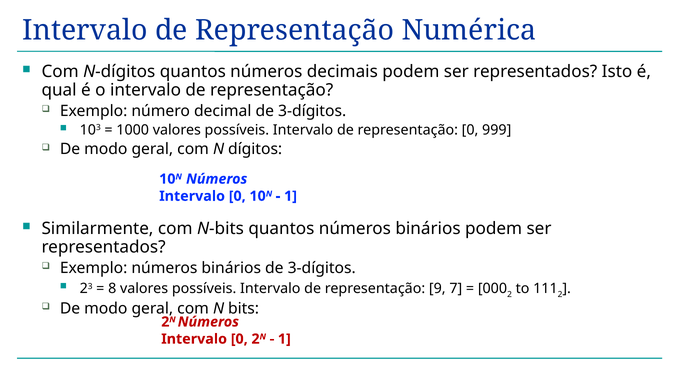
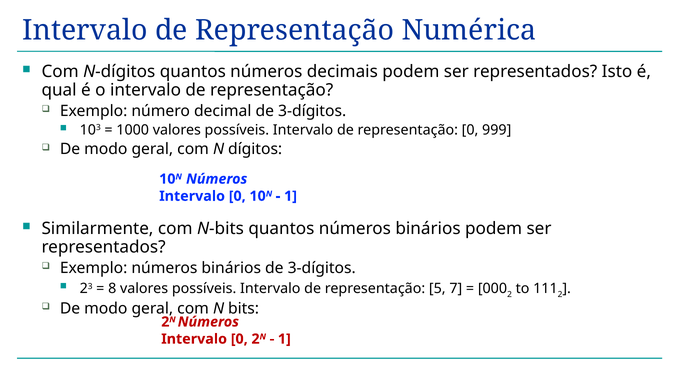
9: 9 -> 5 (437, 289)
